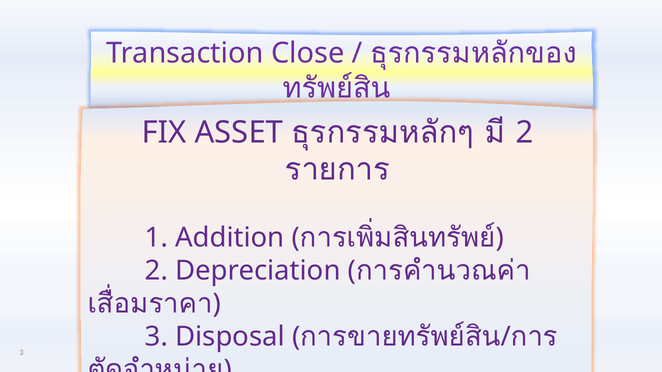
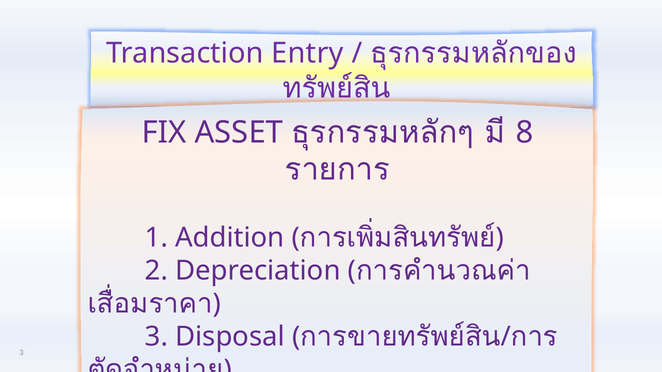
Close: Close -> Entry (308, 53)
2: 2 -> 8 (524, 133)
